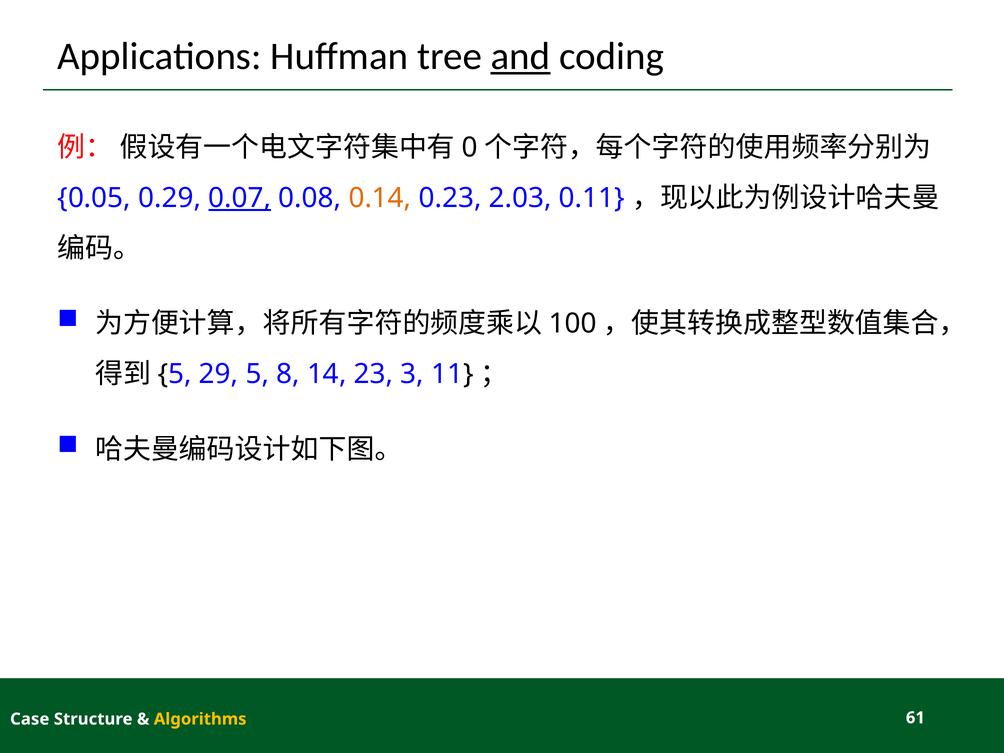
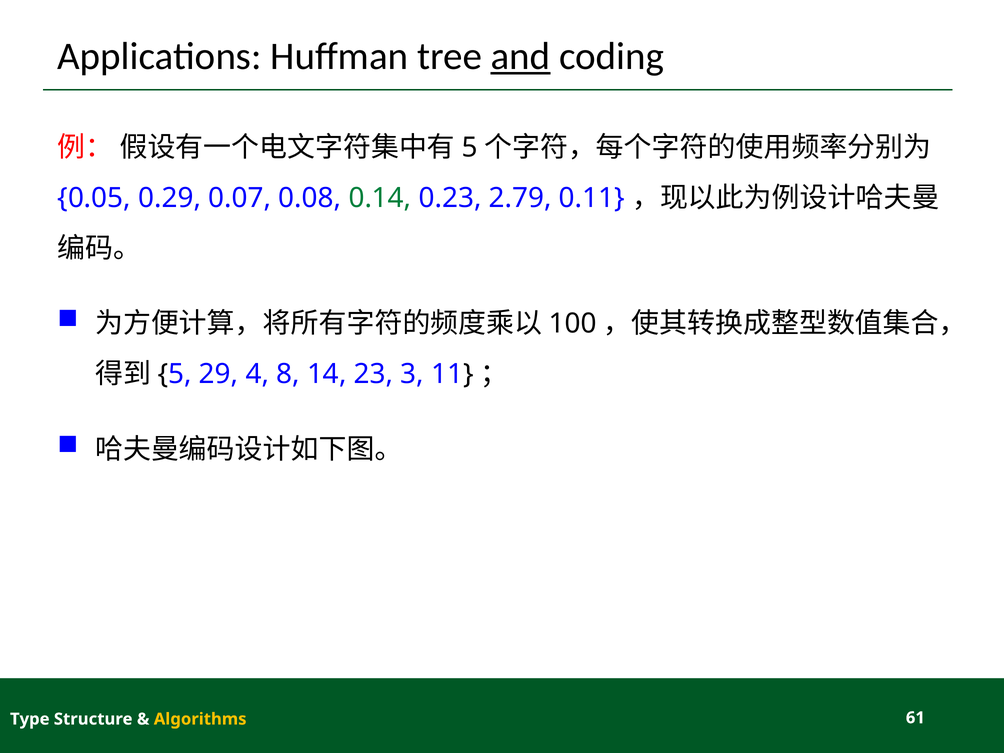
0: 0 -> 5 (470, 148)
0.07 underline: present -> none (240, 198)
0.14 colour: orange -> green (380, 198)
2.03: 2.03 -> 2.79 (520, 198)
29 5: 5 -> 4 (257, 374)
Case: Case -> Type (30, 719)
